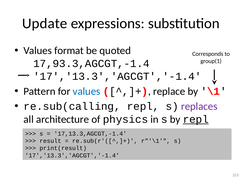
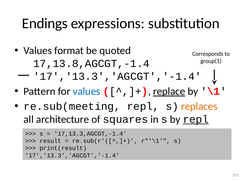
Update: Update -> Endings (45, 23)
17,93.3,AGCGT,-1.4: 17,93.3,AGCGT,-1.4 -> 17,13.8,AGCGT,-1.4 (91, 64)
replace underline: none -> present (169, 92)
re.sub(calling: re.sub(calling -> re.sub(meeting (72, 107)
replaces colour: purple -> orange (199, 107)
physics: physics -> squares (126, 120)
